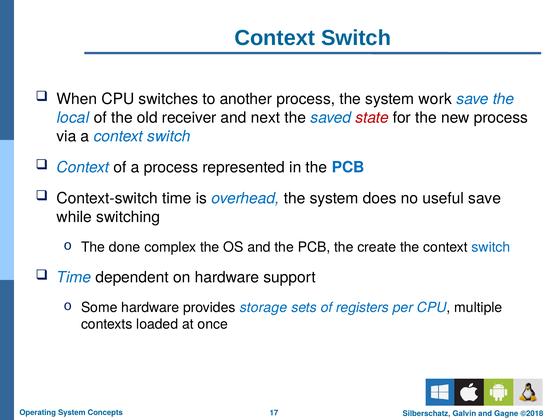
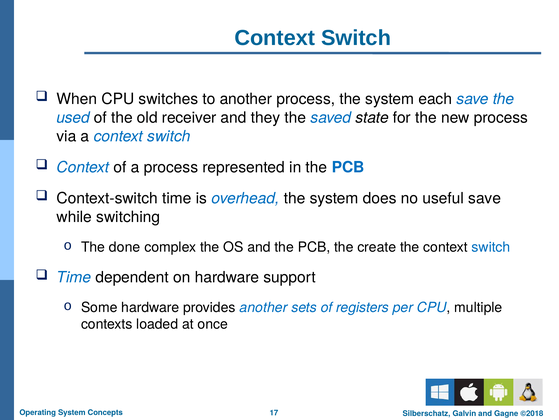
work: work -> each (435, 99)
local: local -> used (73, 117)
next: next -> they (266, 117)
state colour: red -> black (372, 117)
provides storage: storage -> another (263, 307)
